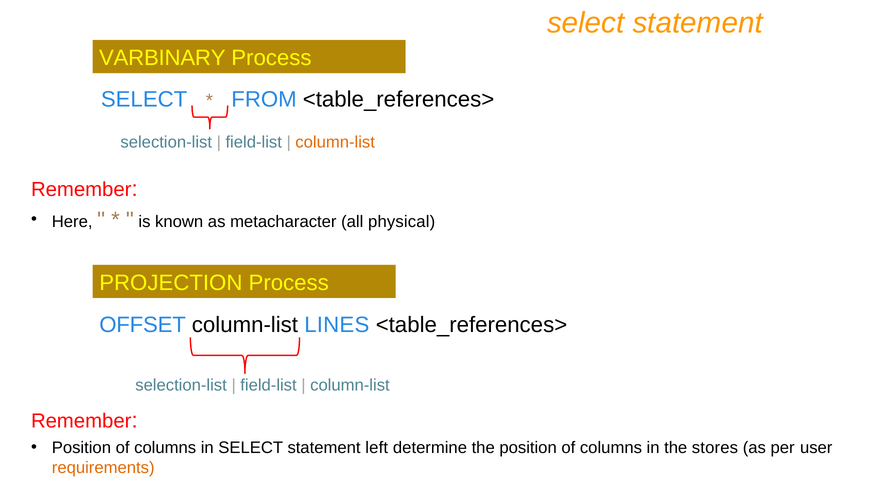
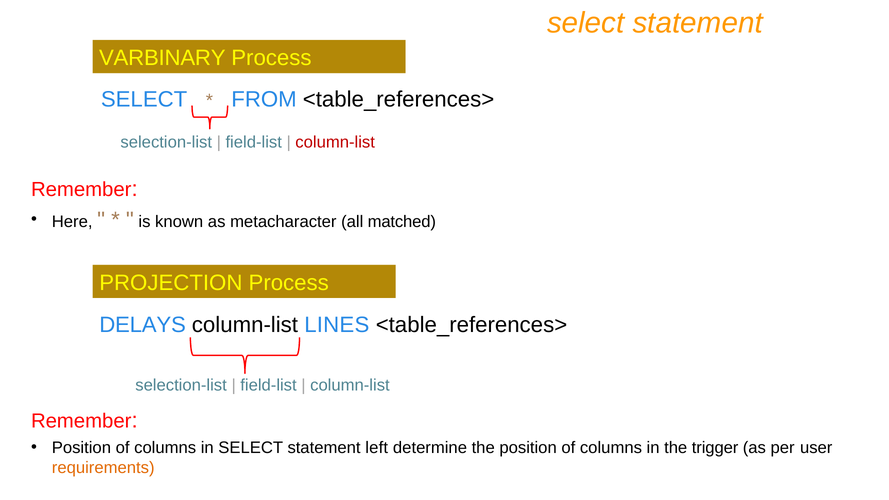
column-list colour: orange -> red (335, 142)
physical: physical -> matched (402, 222)
OFFSET: OFFSET -> DELAYS (143, 325)
stores: stores -> trigger (715, 448)
